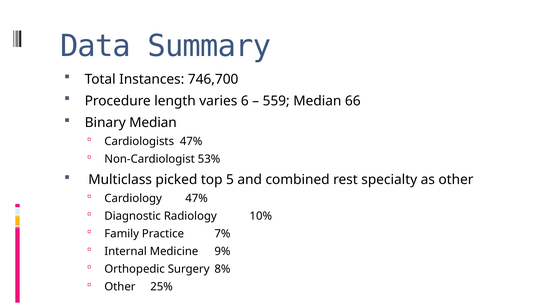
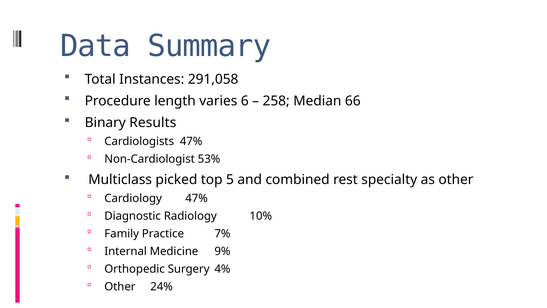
746,700: 746,700 -> 291,058 (213, 79)
559: 559 -> 258 (276, 101)
Binary Median: Median -> Results (153, 123)
8%: 8% -> 4% (222, 269)
25%: 25% -> 24% (162, 286)
